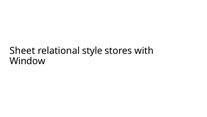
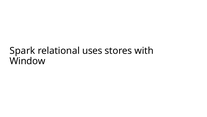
Sheet: Sheet -> Spark (22, 51)
style: style -> uses (92, 51)
